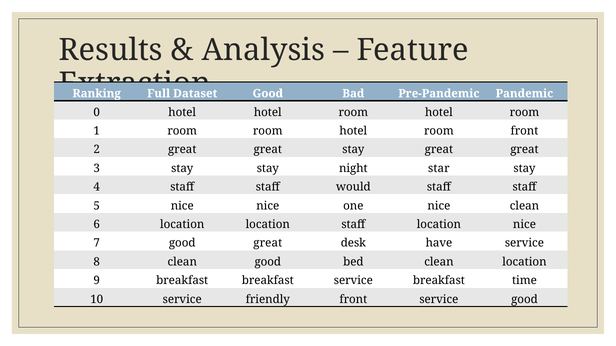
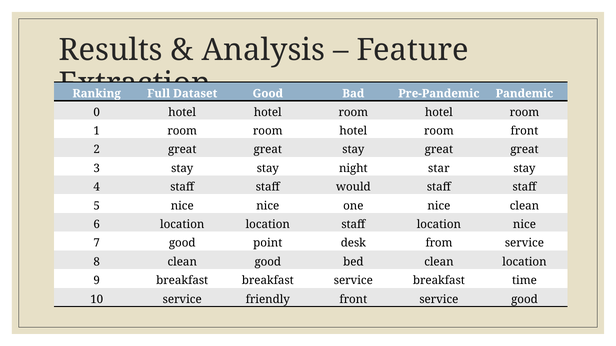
good great: great -> point (268, 244)
have: have -> from (439, 244)
